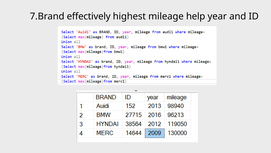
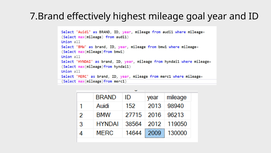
help: help -> goal (196, 16)
